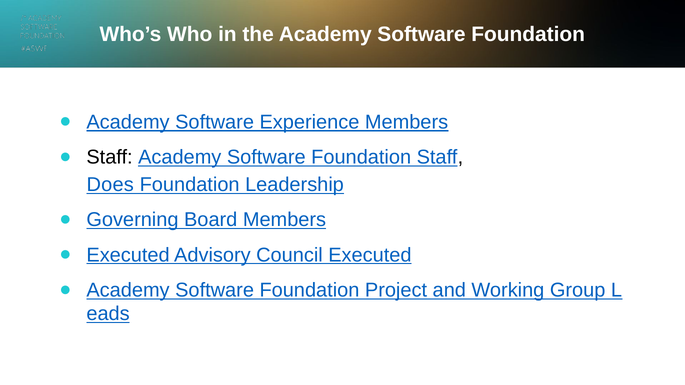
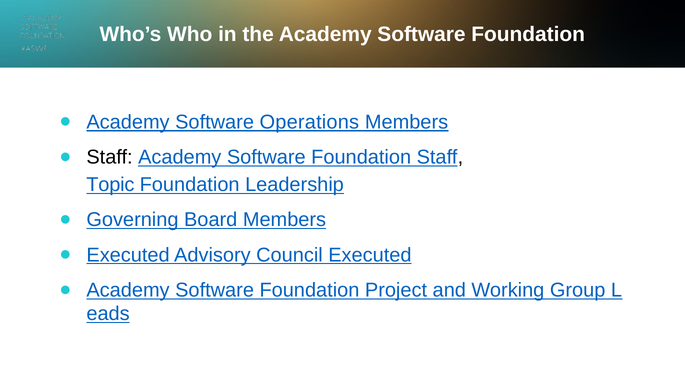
Experience: Experience -> Operations (309, 122)
Does: Does -> Topic (110, 185)
